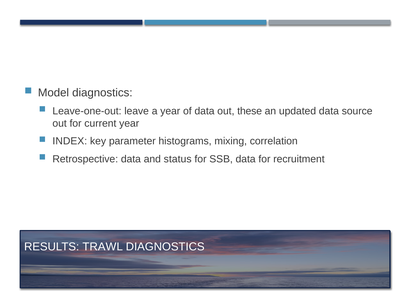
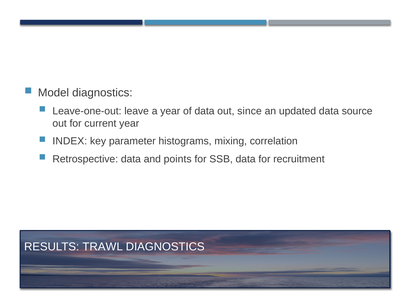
these: these -> since (250, 111)
status: status -> points (178, 159)
